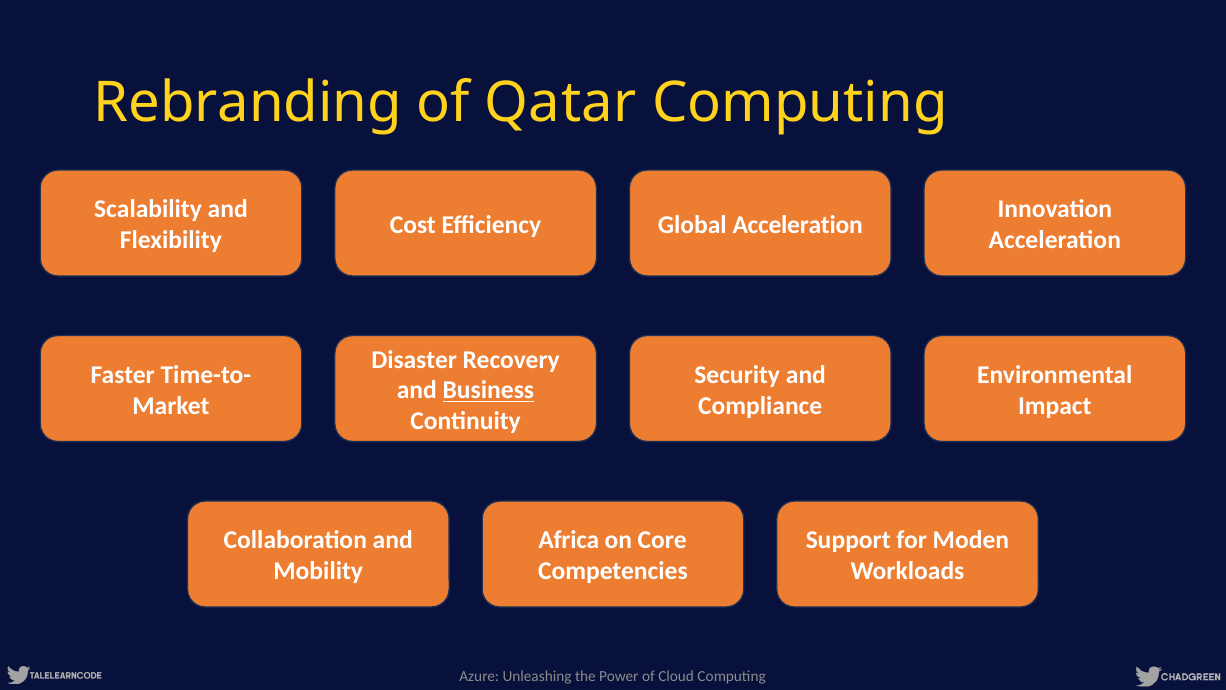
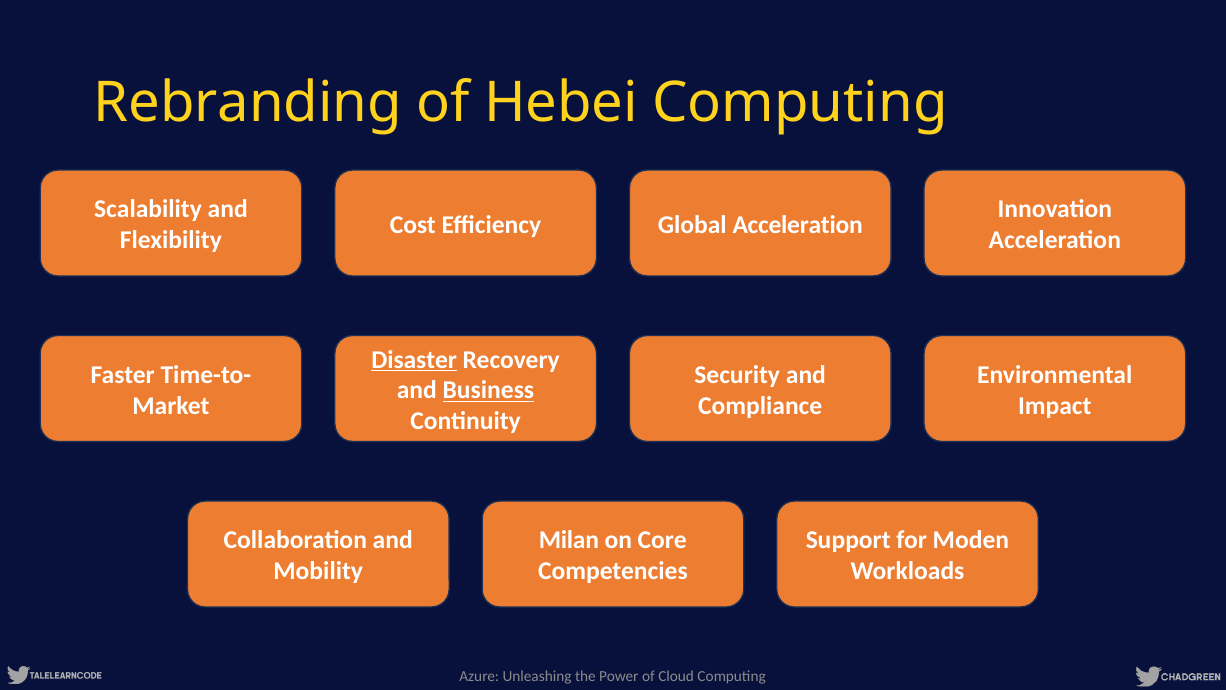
Qatar: Qatar -> Hebei (561, 103)
Disaster underline: none -> present (414, 359)
Africa: Africa -> Milan (569, 540)
